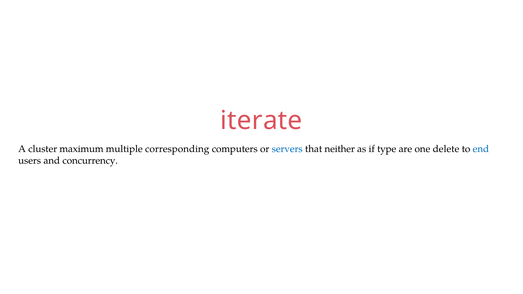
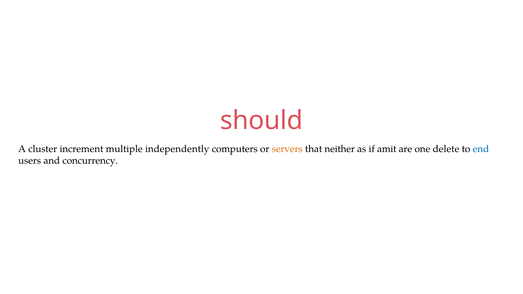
iterate: iterate -> should (262, 121)
maximum: maximum -> increment (81, 149)
corresponding: corresponding -> independently (177, 149)
servers colour: blue -> orange (287, 149)
type: type -> amit (387, 149)
